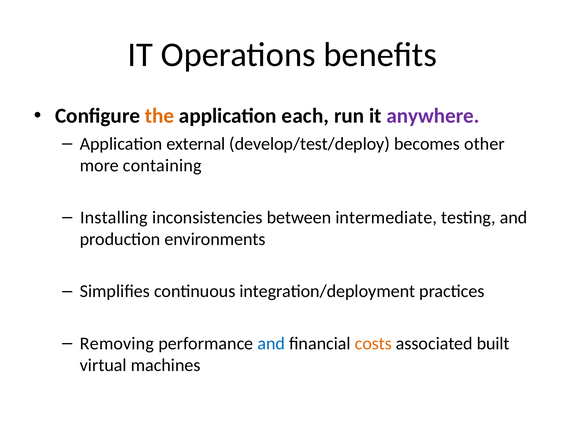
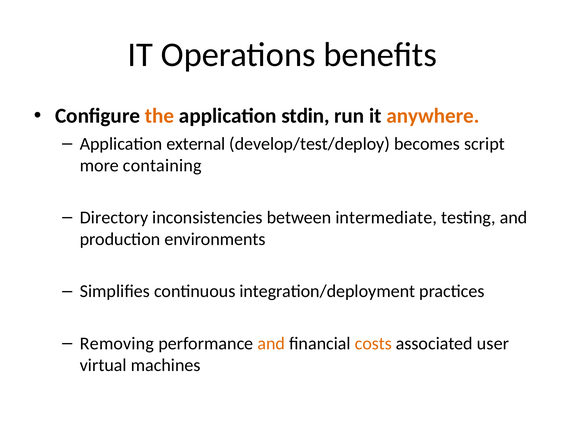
each: each -> stdin (305, 116)
anywhere colour: purple -> orange (433, 116)
other: other -> script (484, 144)
Installing: Installing -> Directory (114, 217)
and colour: blue -> orange (271, 343)
built: built -> user (493, 343)
